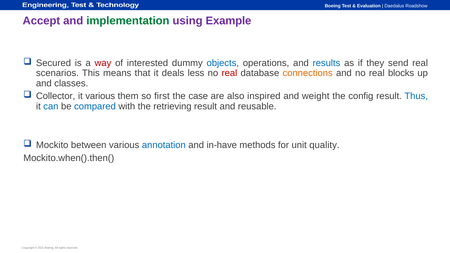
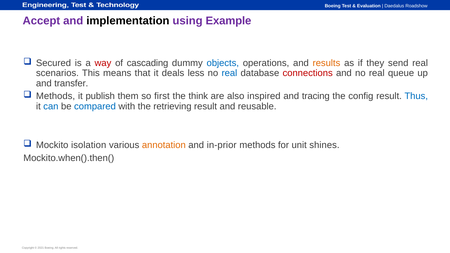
implementation colour: green -> black (128, 21)
interested: interested -> cascading (148, 63)
results colour: blue -> orange (326, 63)
real colour: red -> blue (229, 73)
connections colour: orange -> red (308, 73)
blocks: blocks -> queue (401, 73)
classes: classes -> transfer (71, 83)
Collector: Collector -> Methods (56, 96)
it various: various -> publish (100, 96)
case: case -> think (198, 96)
weight: weight -> tracing (316, 96)
between: between -> isolation (89, 145)
annotation colour: blue -> orange (164, 145)
in-have: in-have -> in-prior (222, 145)
quality: quality -> shines (324, 145)
